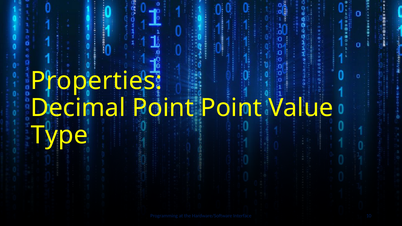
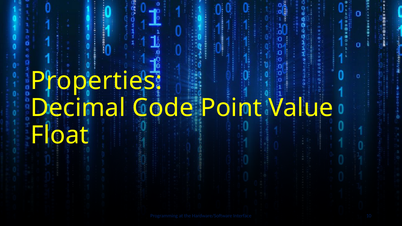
Decimal Point: Point -> Code (163, 108)
Type: Type -> Float (60, 135)
